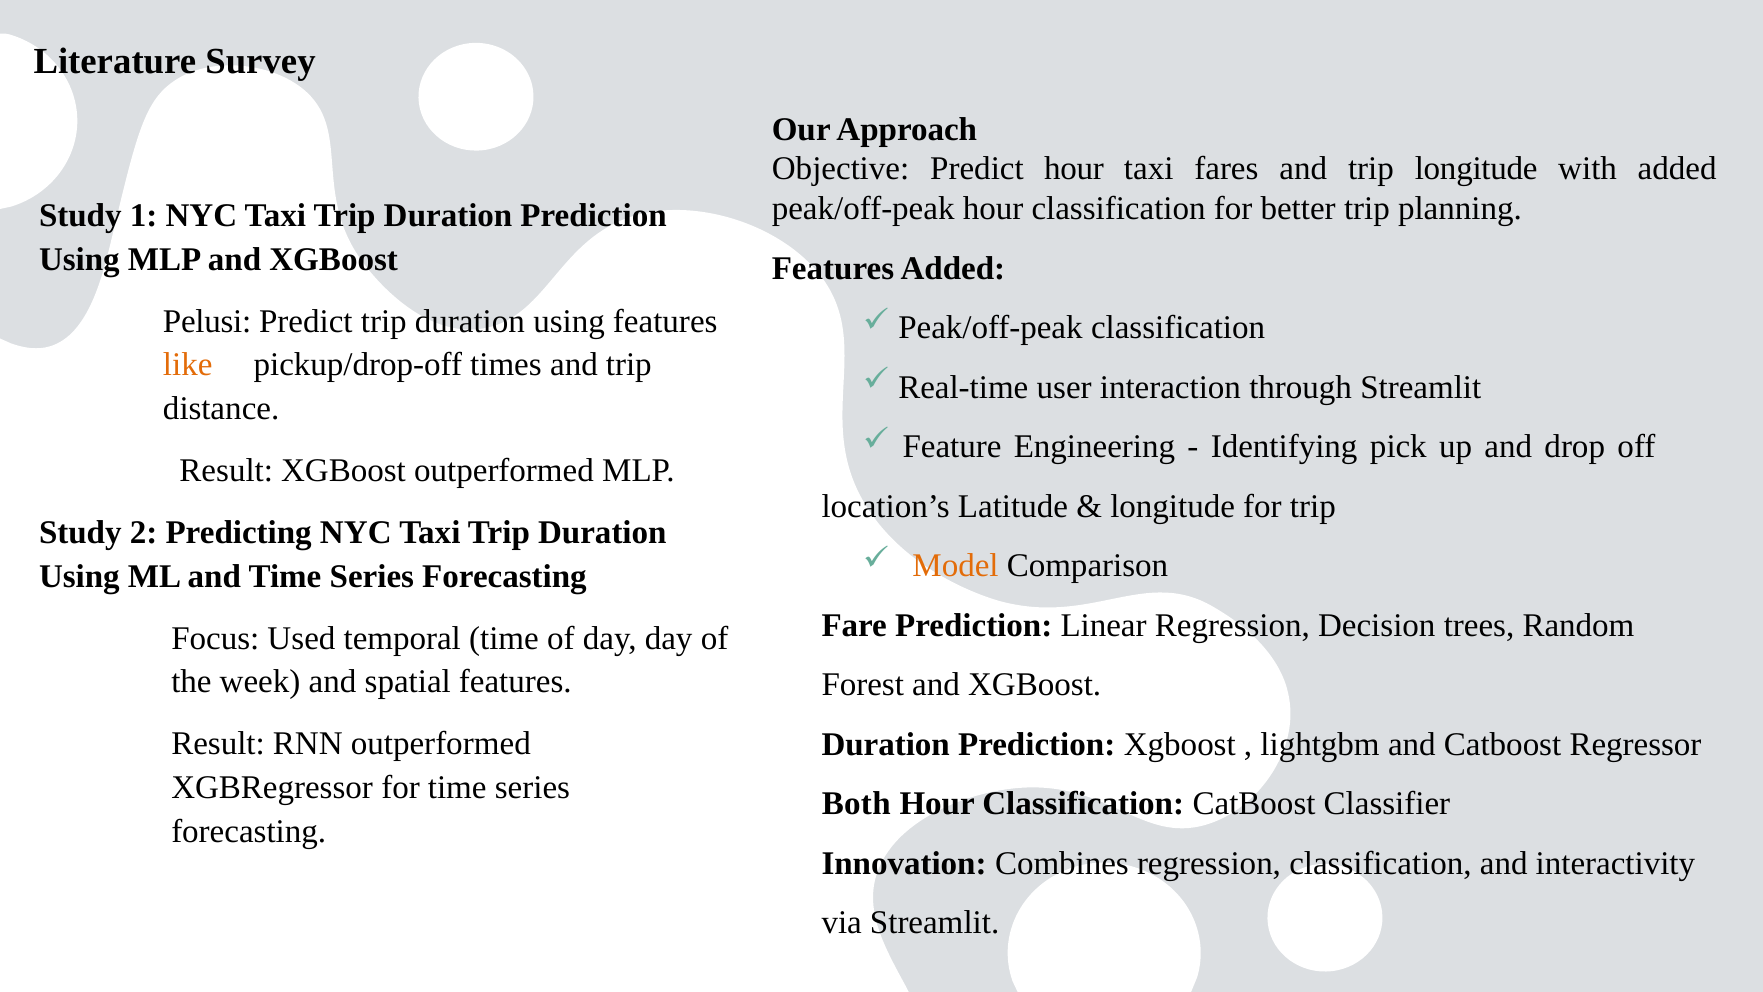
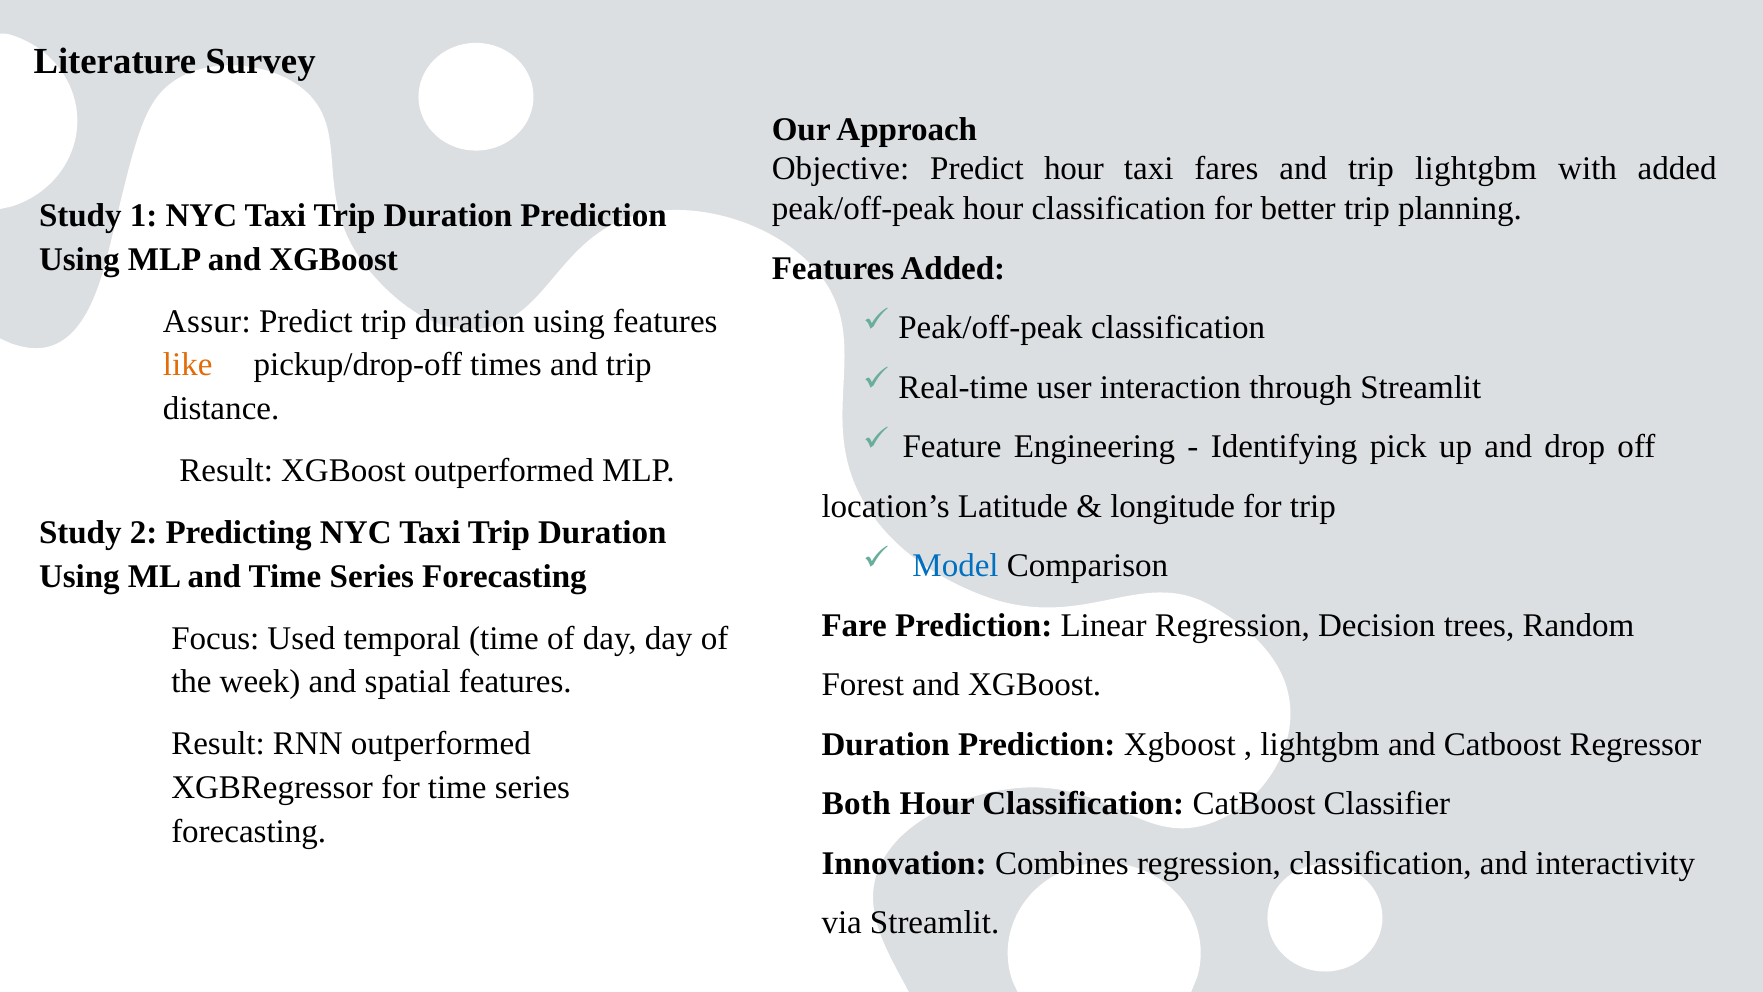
trip longitude: longitude -> lightgbm (1476, 169)
Pelusi: Pelusi -> Assur (207, 321)
Model colour: orange -> blue (955, 566)
